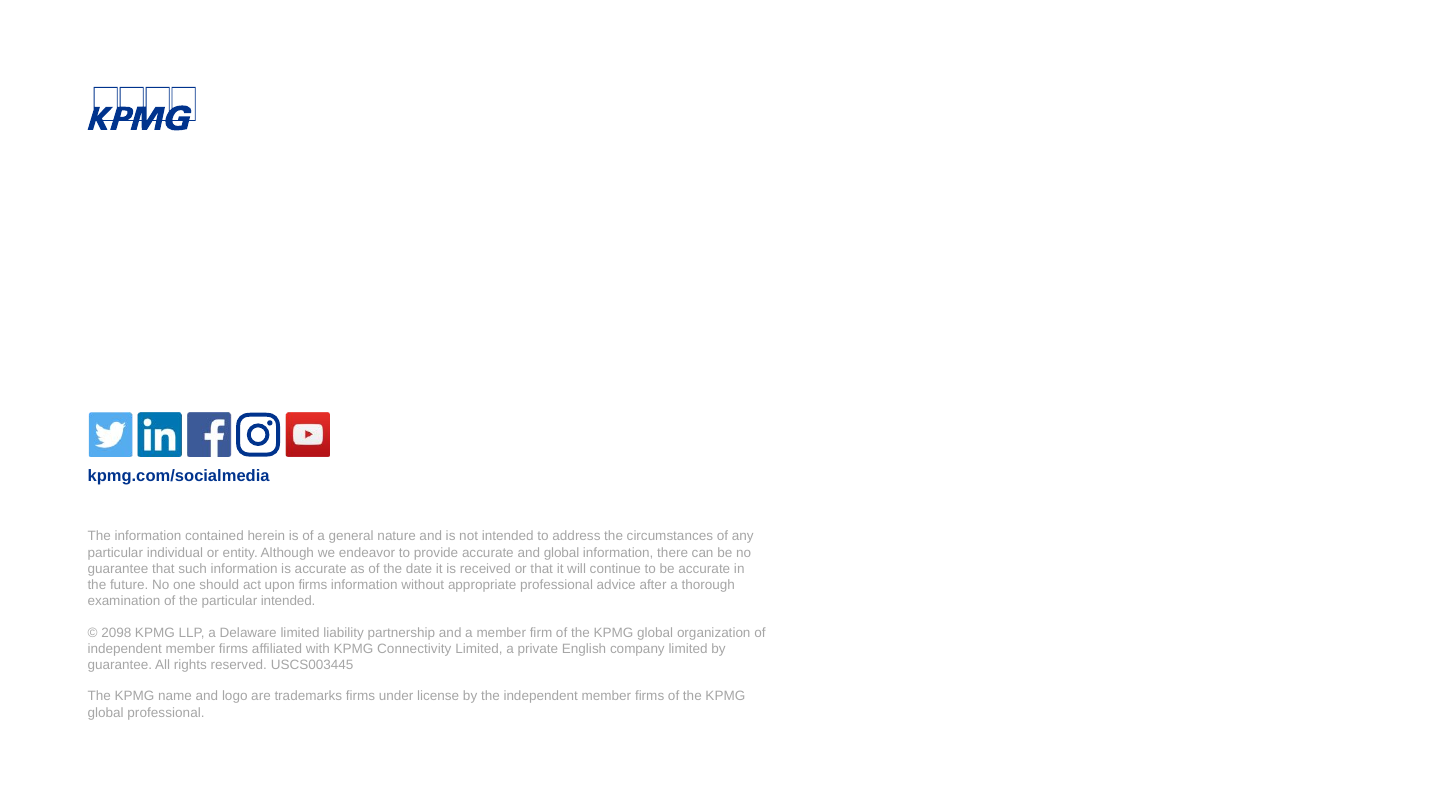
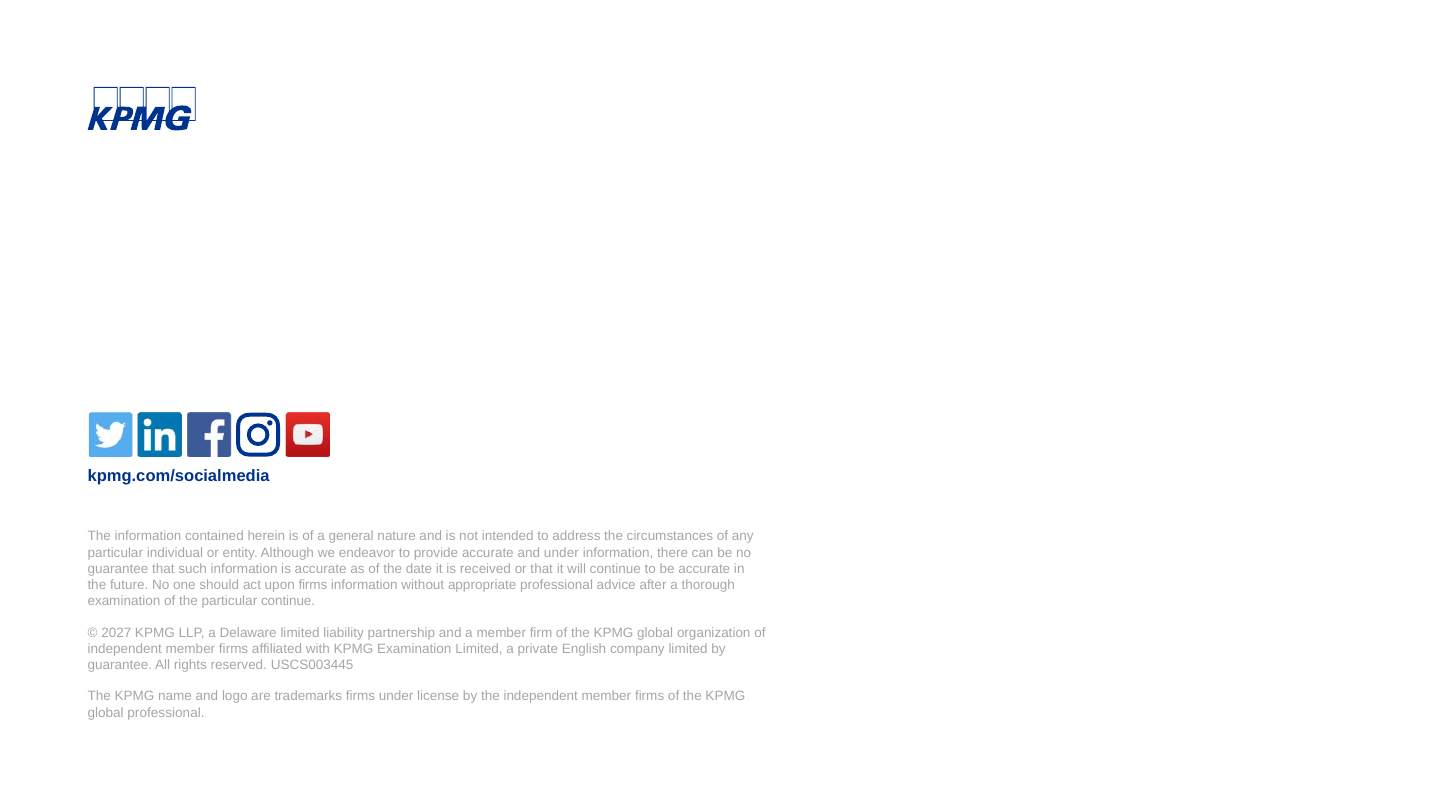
and global: global -> under (561, 553)
particular intended: intended -> continue (288, 602)
2098: 2098 -> 2027 (116, 633)
KPMG Connectivity: Connectivity -> Examination (414, 649)
